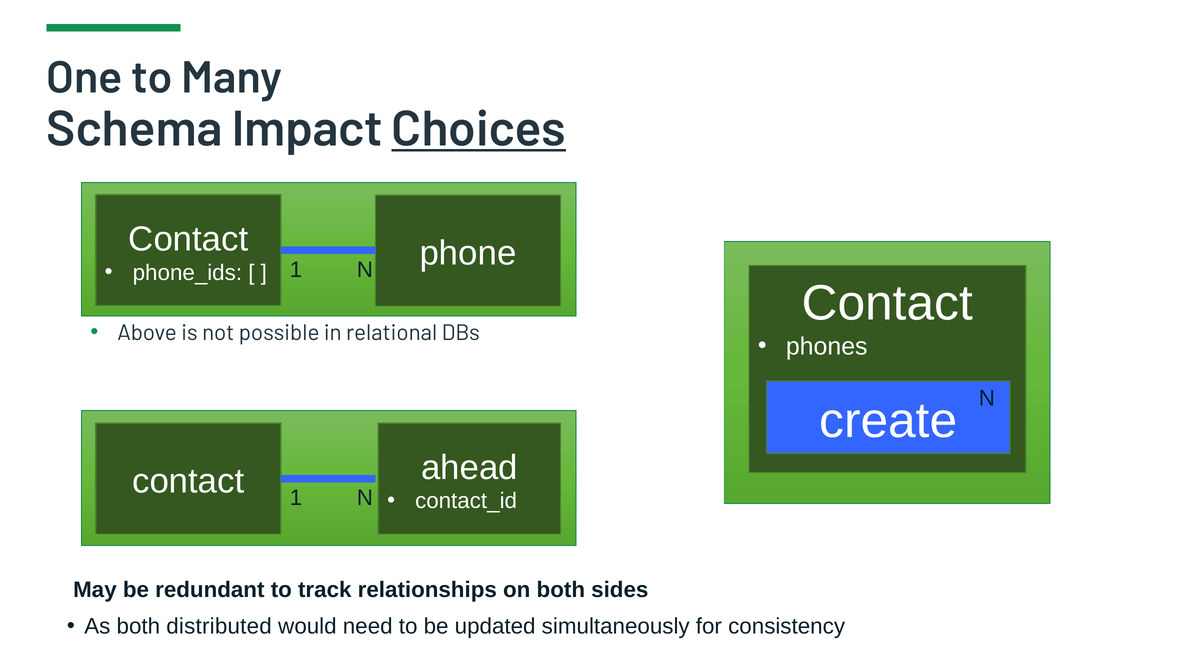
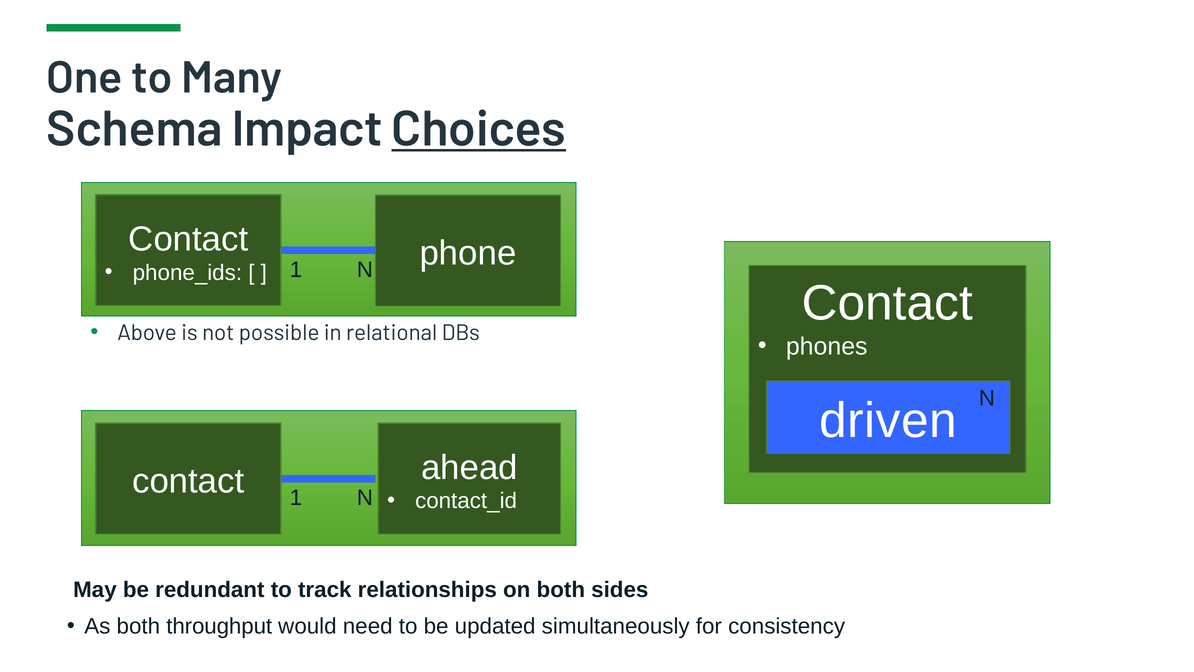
create: create -> driven (888, 420)
distributed: distributed -> throughput (219, 626)
